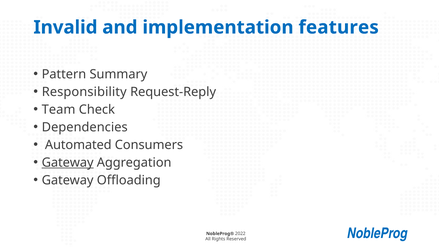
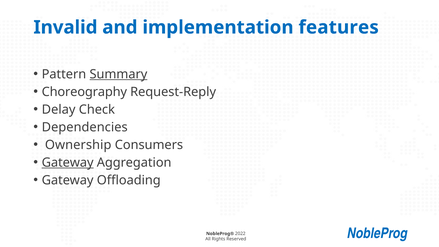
Summary underline: none -> present (118, 74)
Responsibility: Responsibility -> Choreography (84, 92)
Team: Team -> Delay (59, 110)
Automated: Automated -> Ownership (78, 145)
